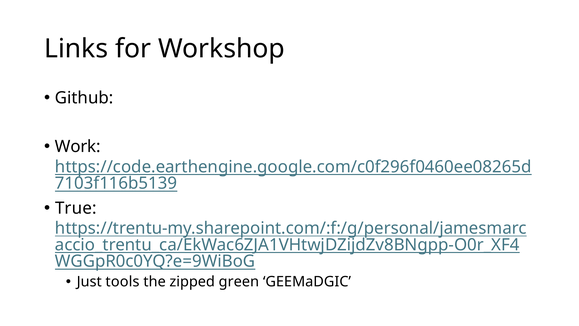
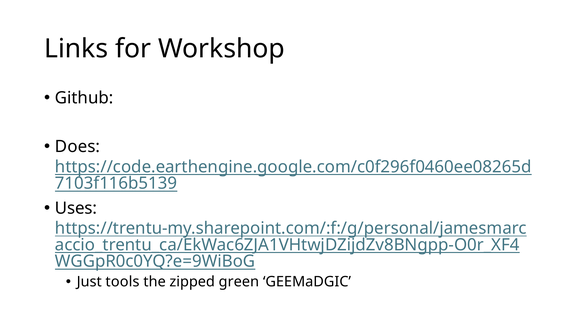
Work: Work -> Does (78, 146)
True: True -> Uses (76, 208)
